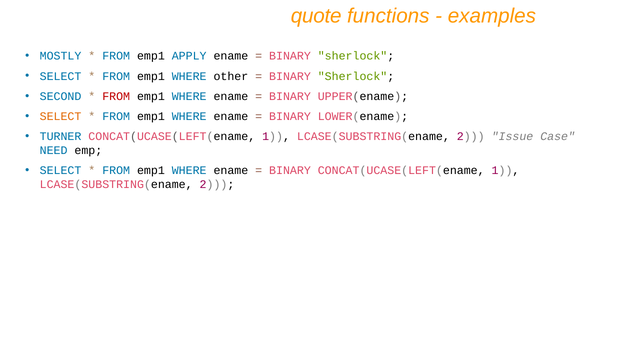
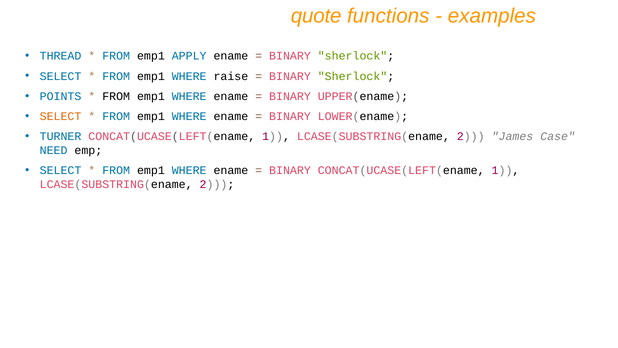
MOSTLY: MOSTLY -> THREAD (61, 56)
other: other -> raise (231, 76)
SECOND: SECOND -> POINTS (61, 96)
FROM colour: red -> black (116, 96)
Issue: Issue -> James (512, 136)
